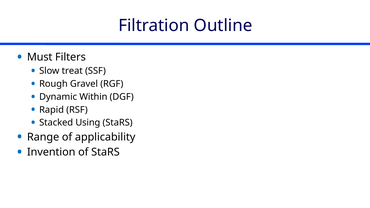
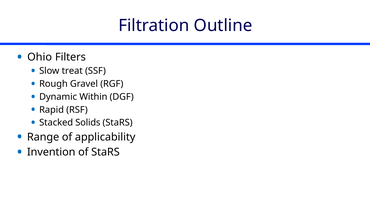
Must: Must -> Ohio (40, 57)
Using: Using -> Solids (88, 123)
